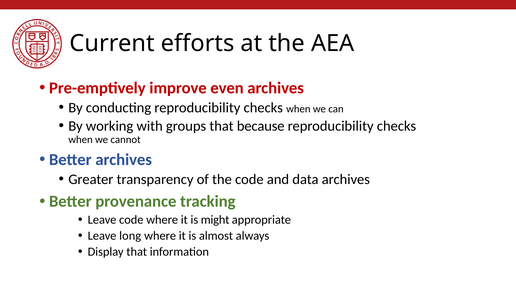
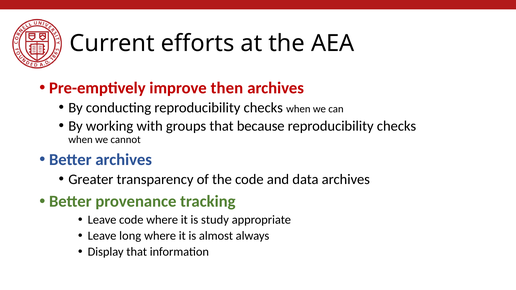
even: even -> then (227, 88)
might: might -> study (215, 220)
